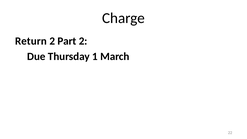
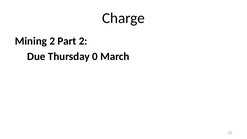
Return: Return -> Mining (31, 41)
1: 1 -> 0 (95, 56)
